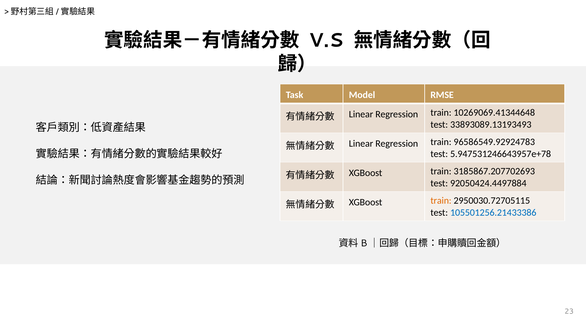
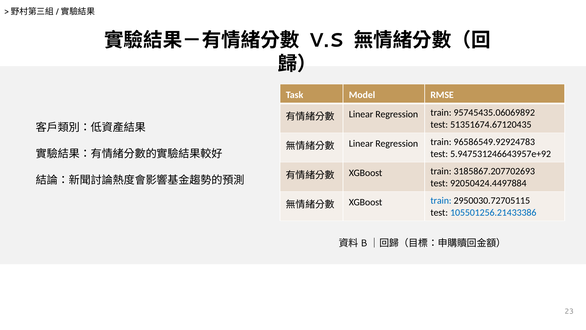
10269069.41344648: 10269069.41344648 -> 95745435.06069892 (494, 112)
33893089.13193493: 33893089.13193493 -> 51351674.67120435 (491, 124)
5.947531246643957e+78: 5.947531246643957e+78 -> 5.947531246643957e+92 (501, 154)
train colour: orange -> blue (441, 200)
